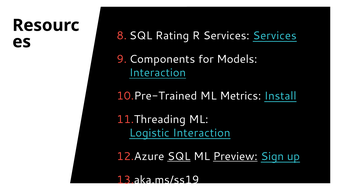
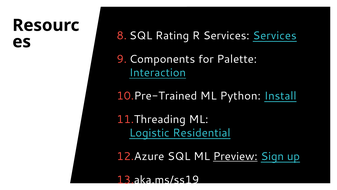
Models: Models -> Palette (237, 59)
Metrics: Metrics -> Python (240, 96)
Logistic Interaction: Interaction -> Residential (202, 133)
SQL underline: present -> none (179, 156)
